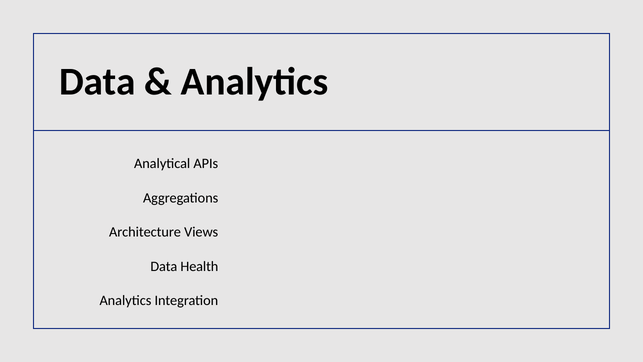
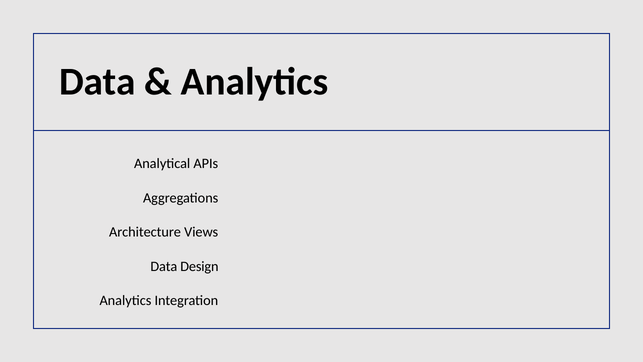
Health: Health -> Design (199, 266)
